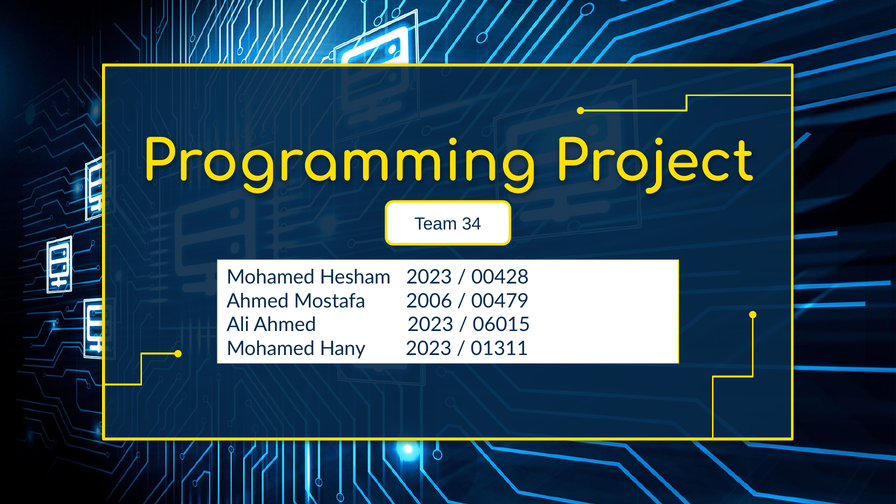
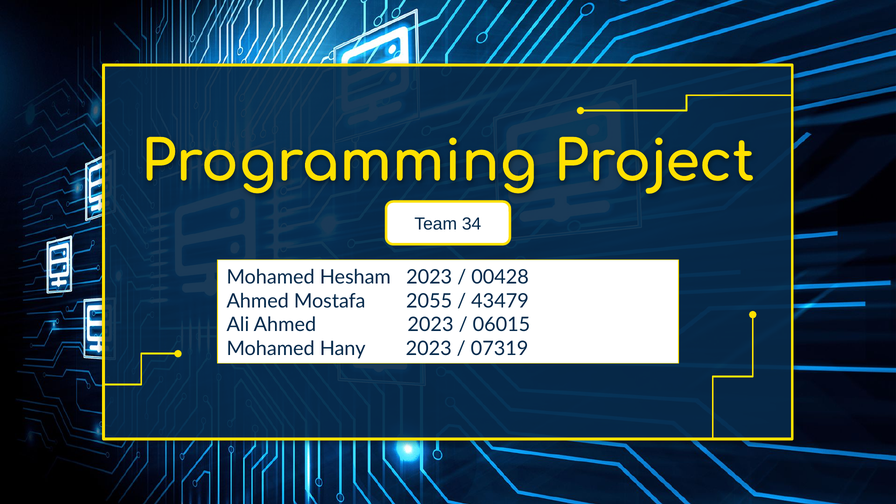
2006: 2006 -> 2055 (429, 301)
00479: 00479 -> 43479 (500, 301)
01311: 01311 -> 07319 (500, 349)
